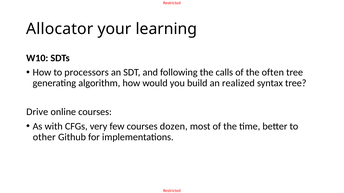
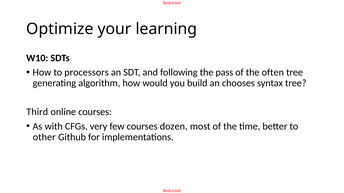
Allocator: Allocator -> Optimize (60, 29)
calls: calls -> pass (224, 73)
realized: realized -> chooses (238, 83)
Drive: Drive -> Third (37, 112)
